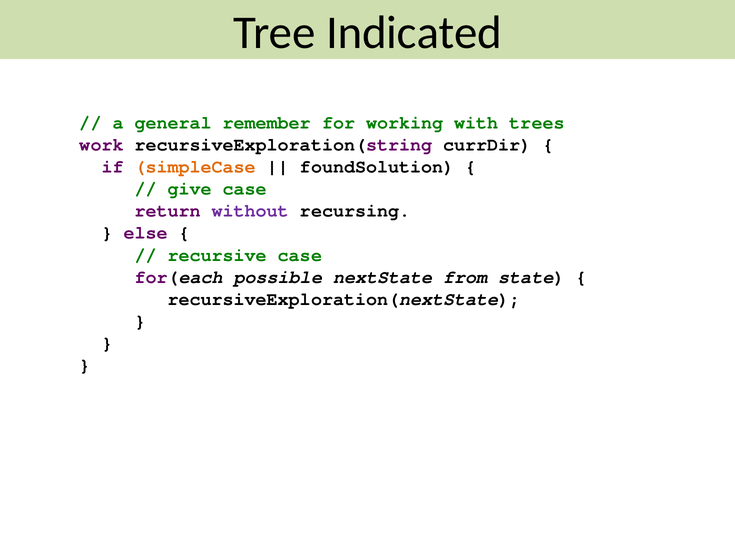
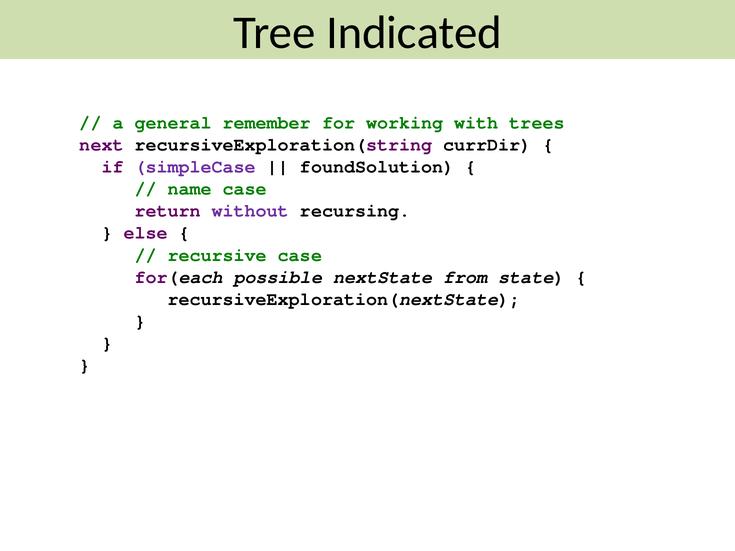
work: work -> next (102, 145)
simpleCase colour: orange -> purple (195, 167)
give: give -> name (190, 189)
